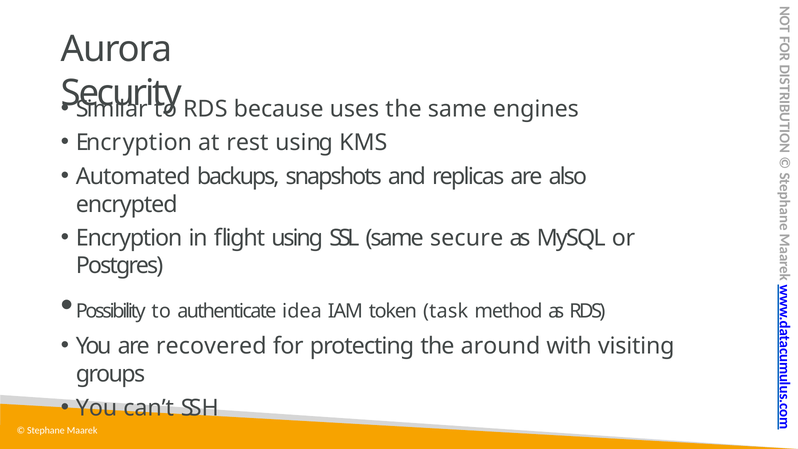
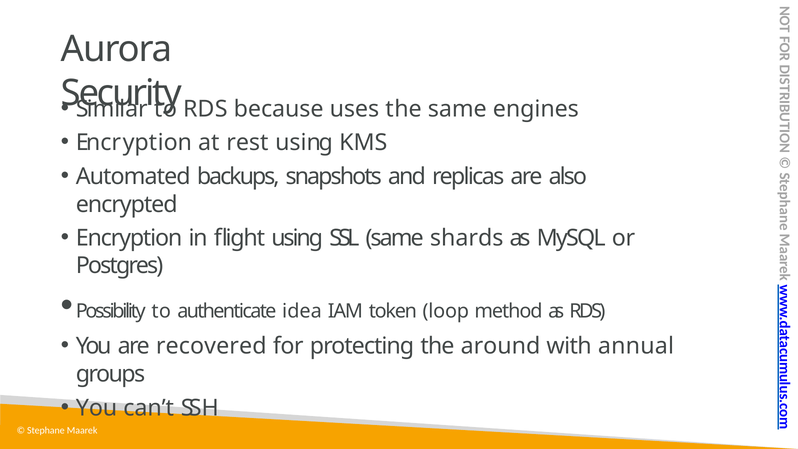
secure: secure -> shards (467, 238)
task: task -> loop (446, 311)
visiting: visiting -> annual (636, 346)
